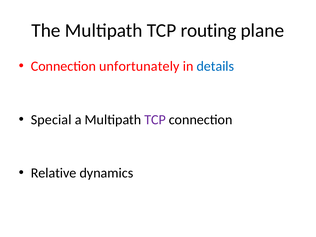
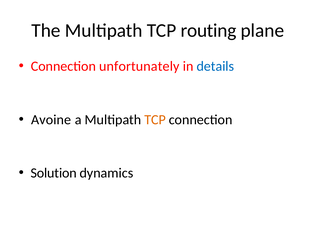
Special: Special -> Avoine (51, 120)
TCP colour: purple -> orange (155, 120)
Relative: Relative -> Solution (54, 173)
